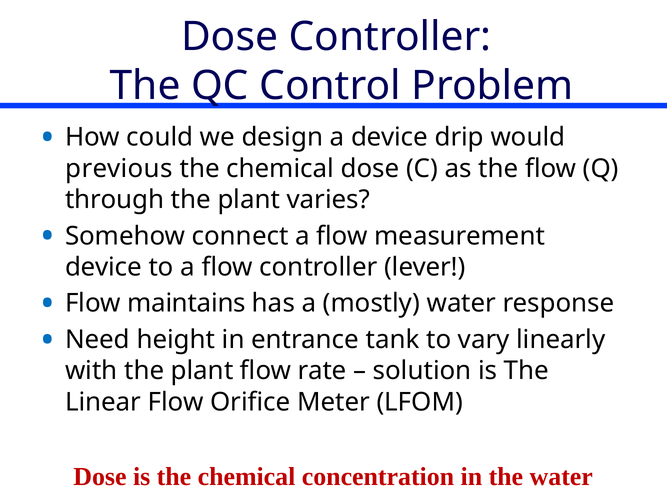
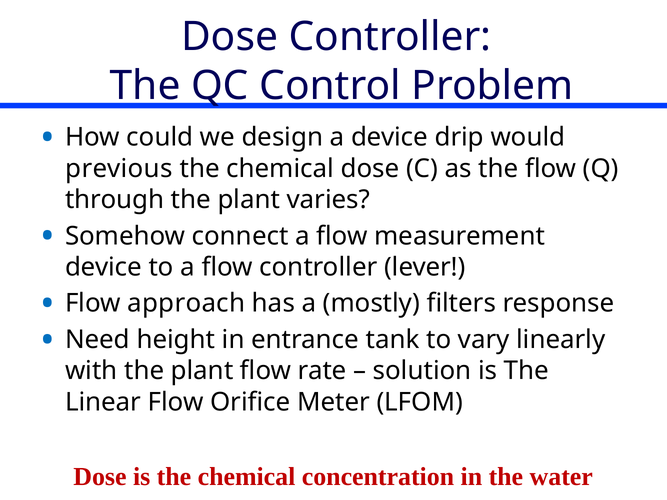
maintains: maintains -> approach (186, 304)
mostly water: water -> filters (461, 304)
